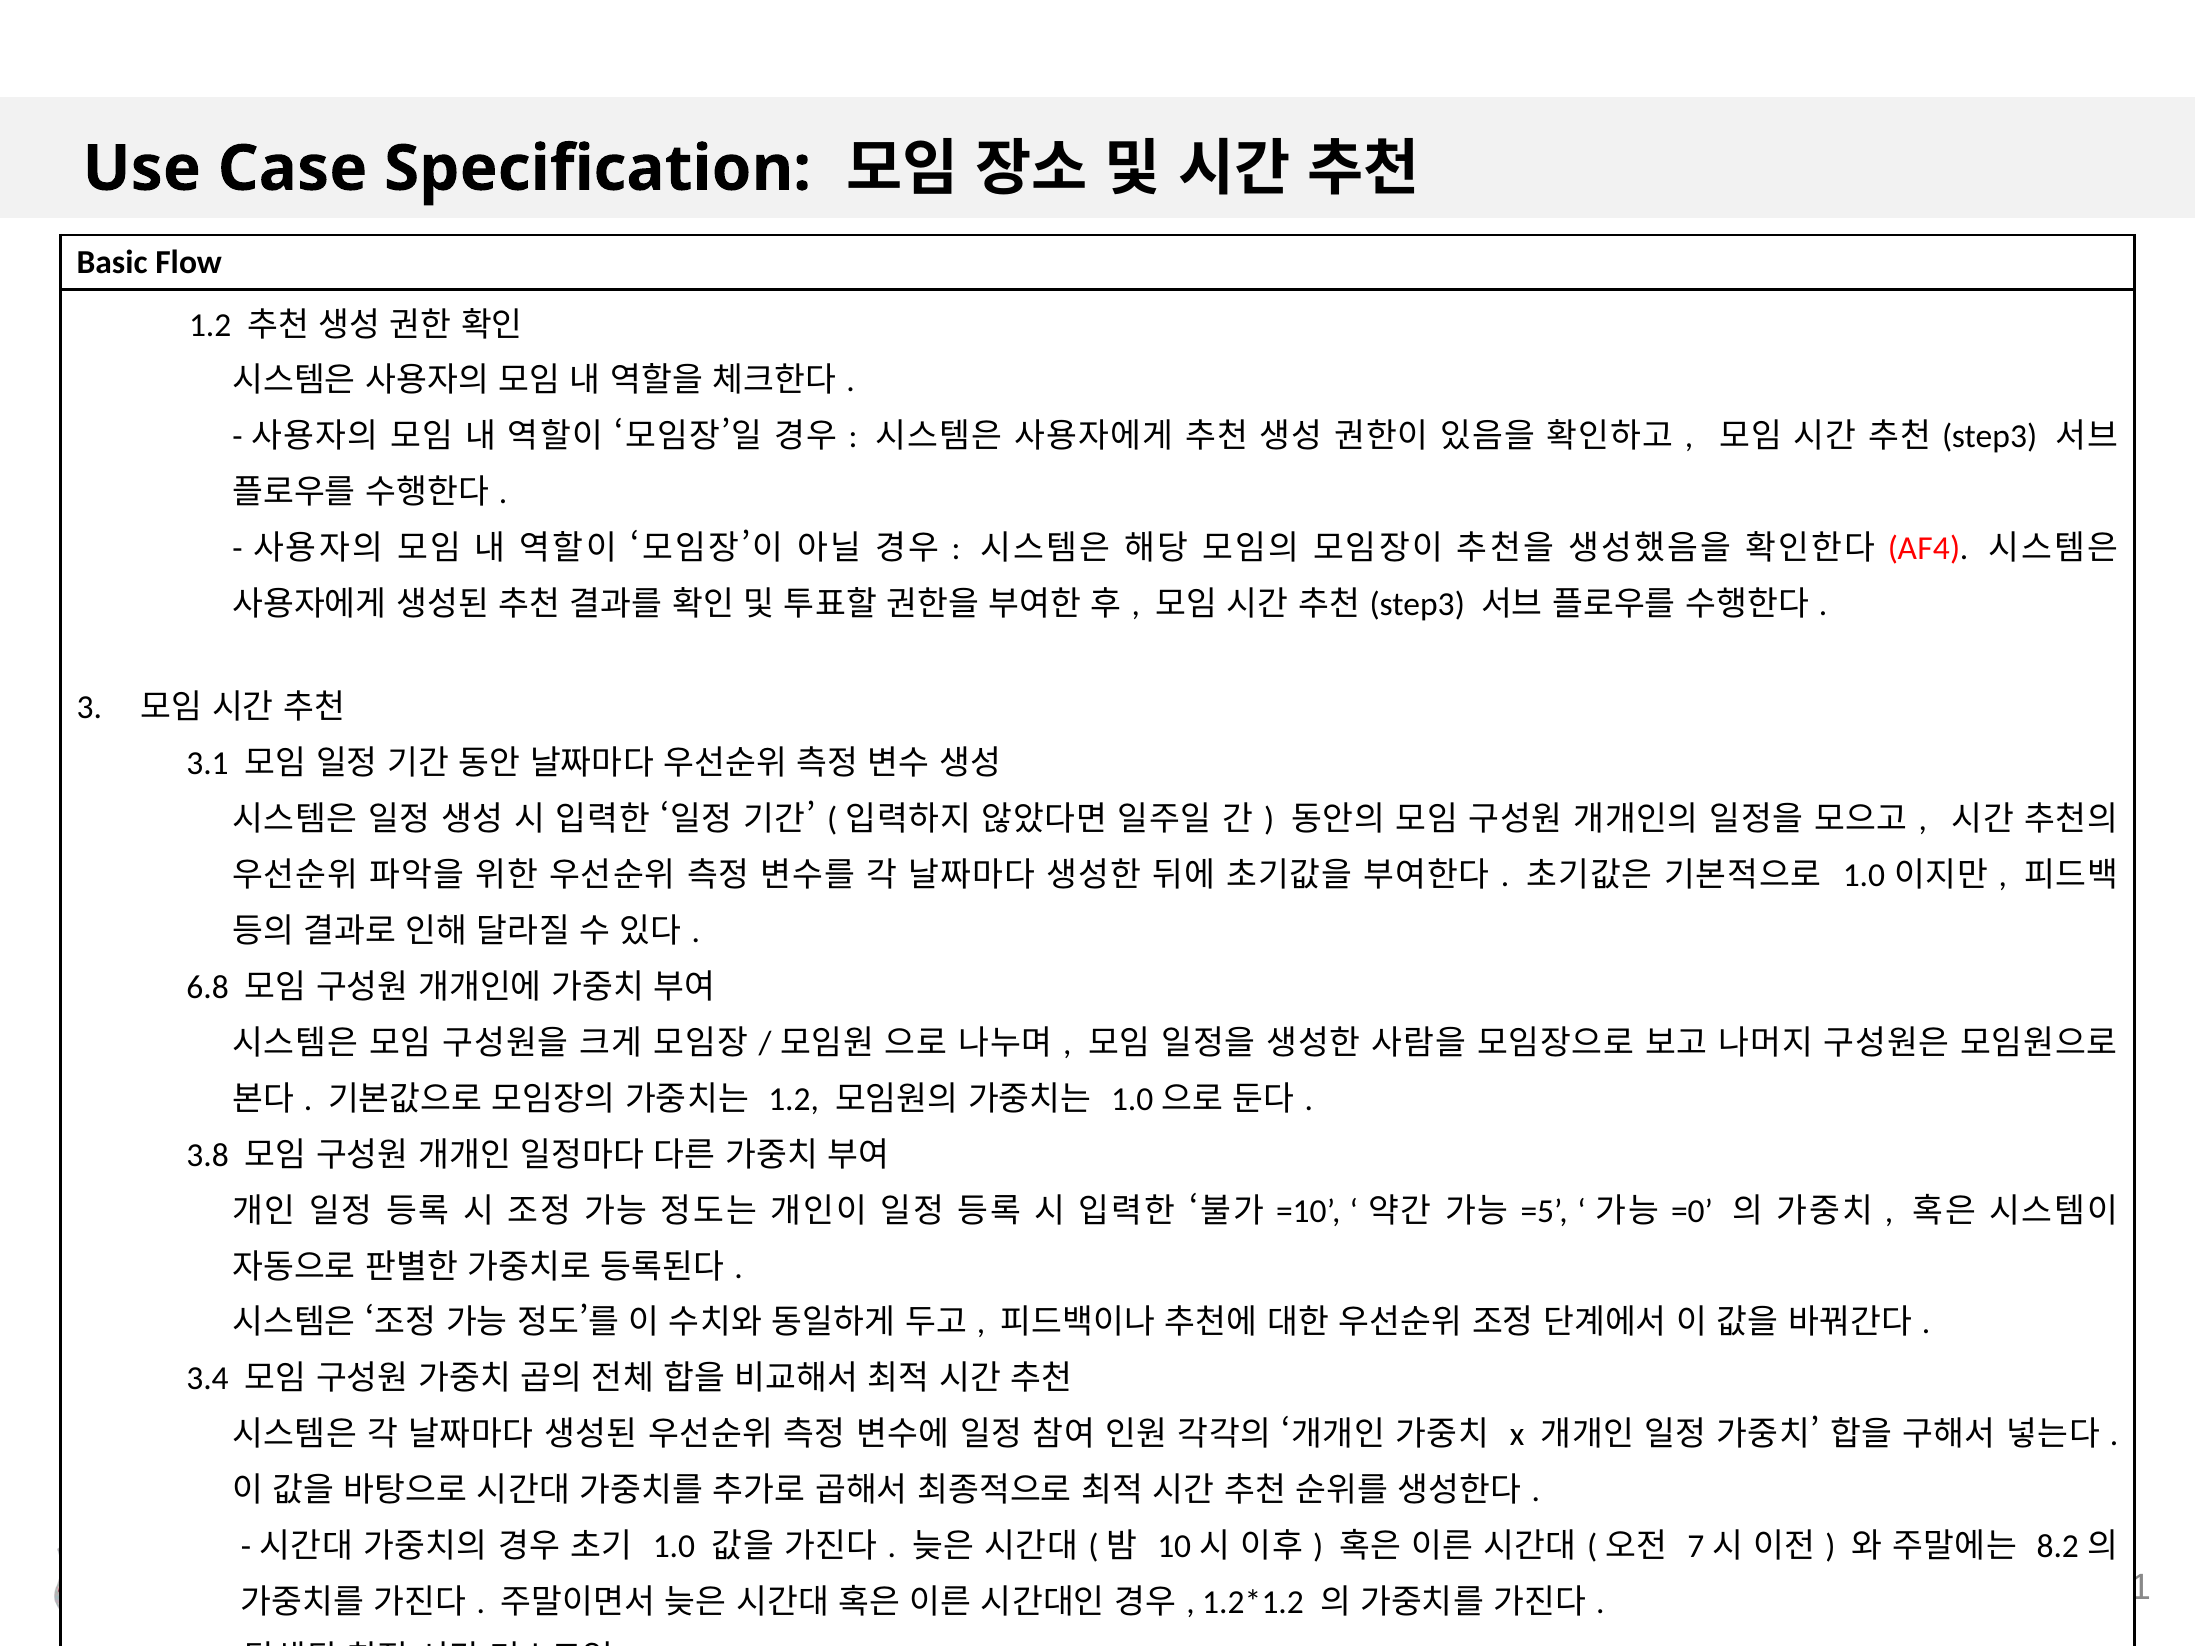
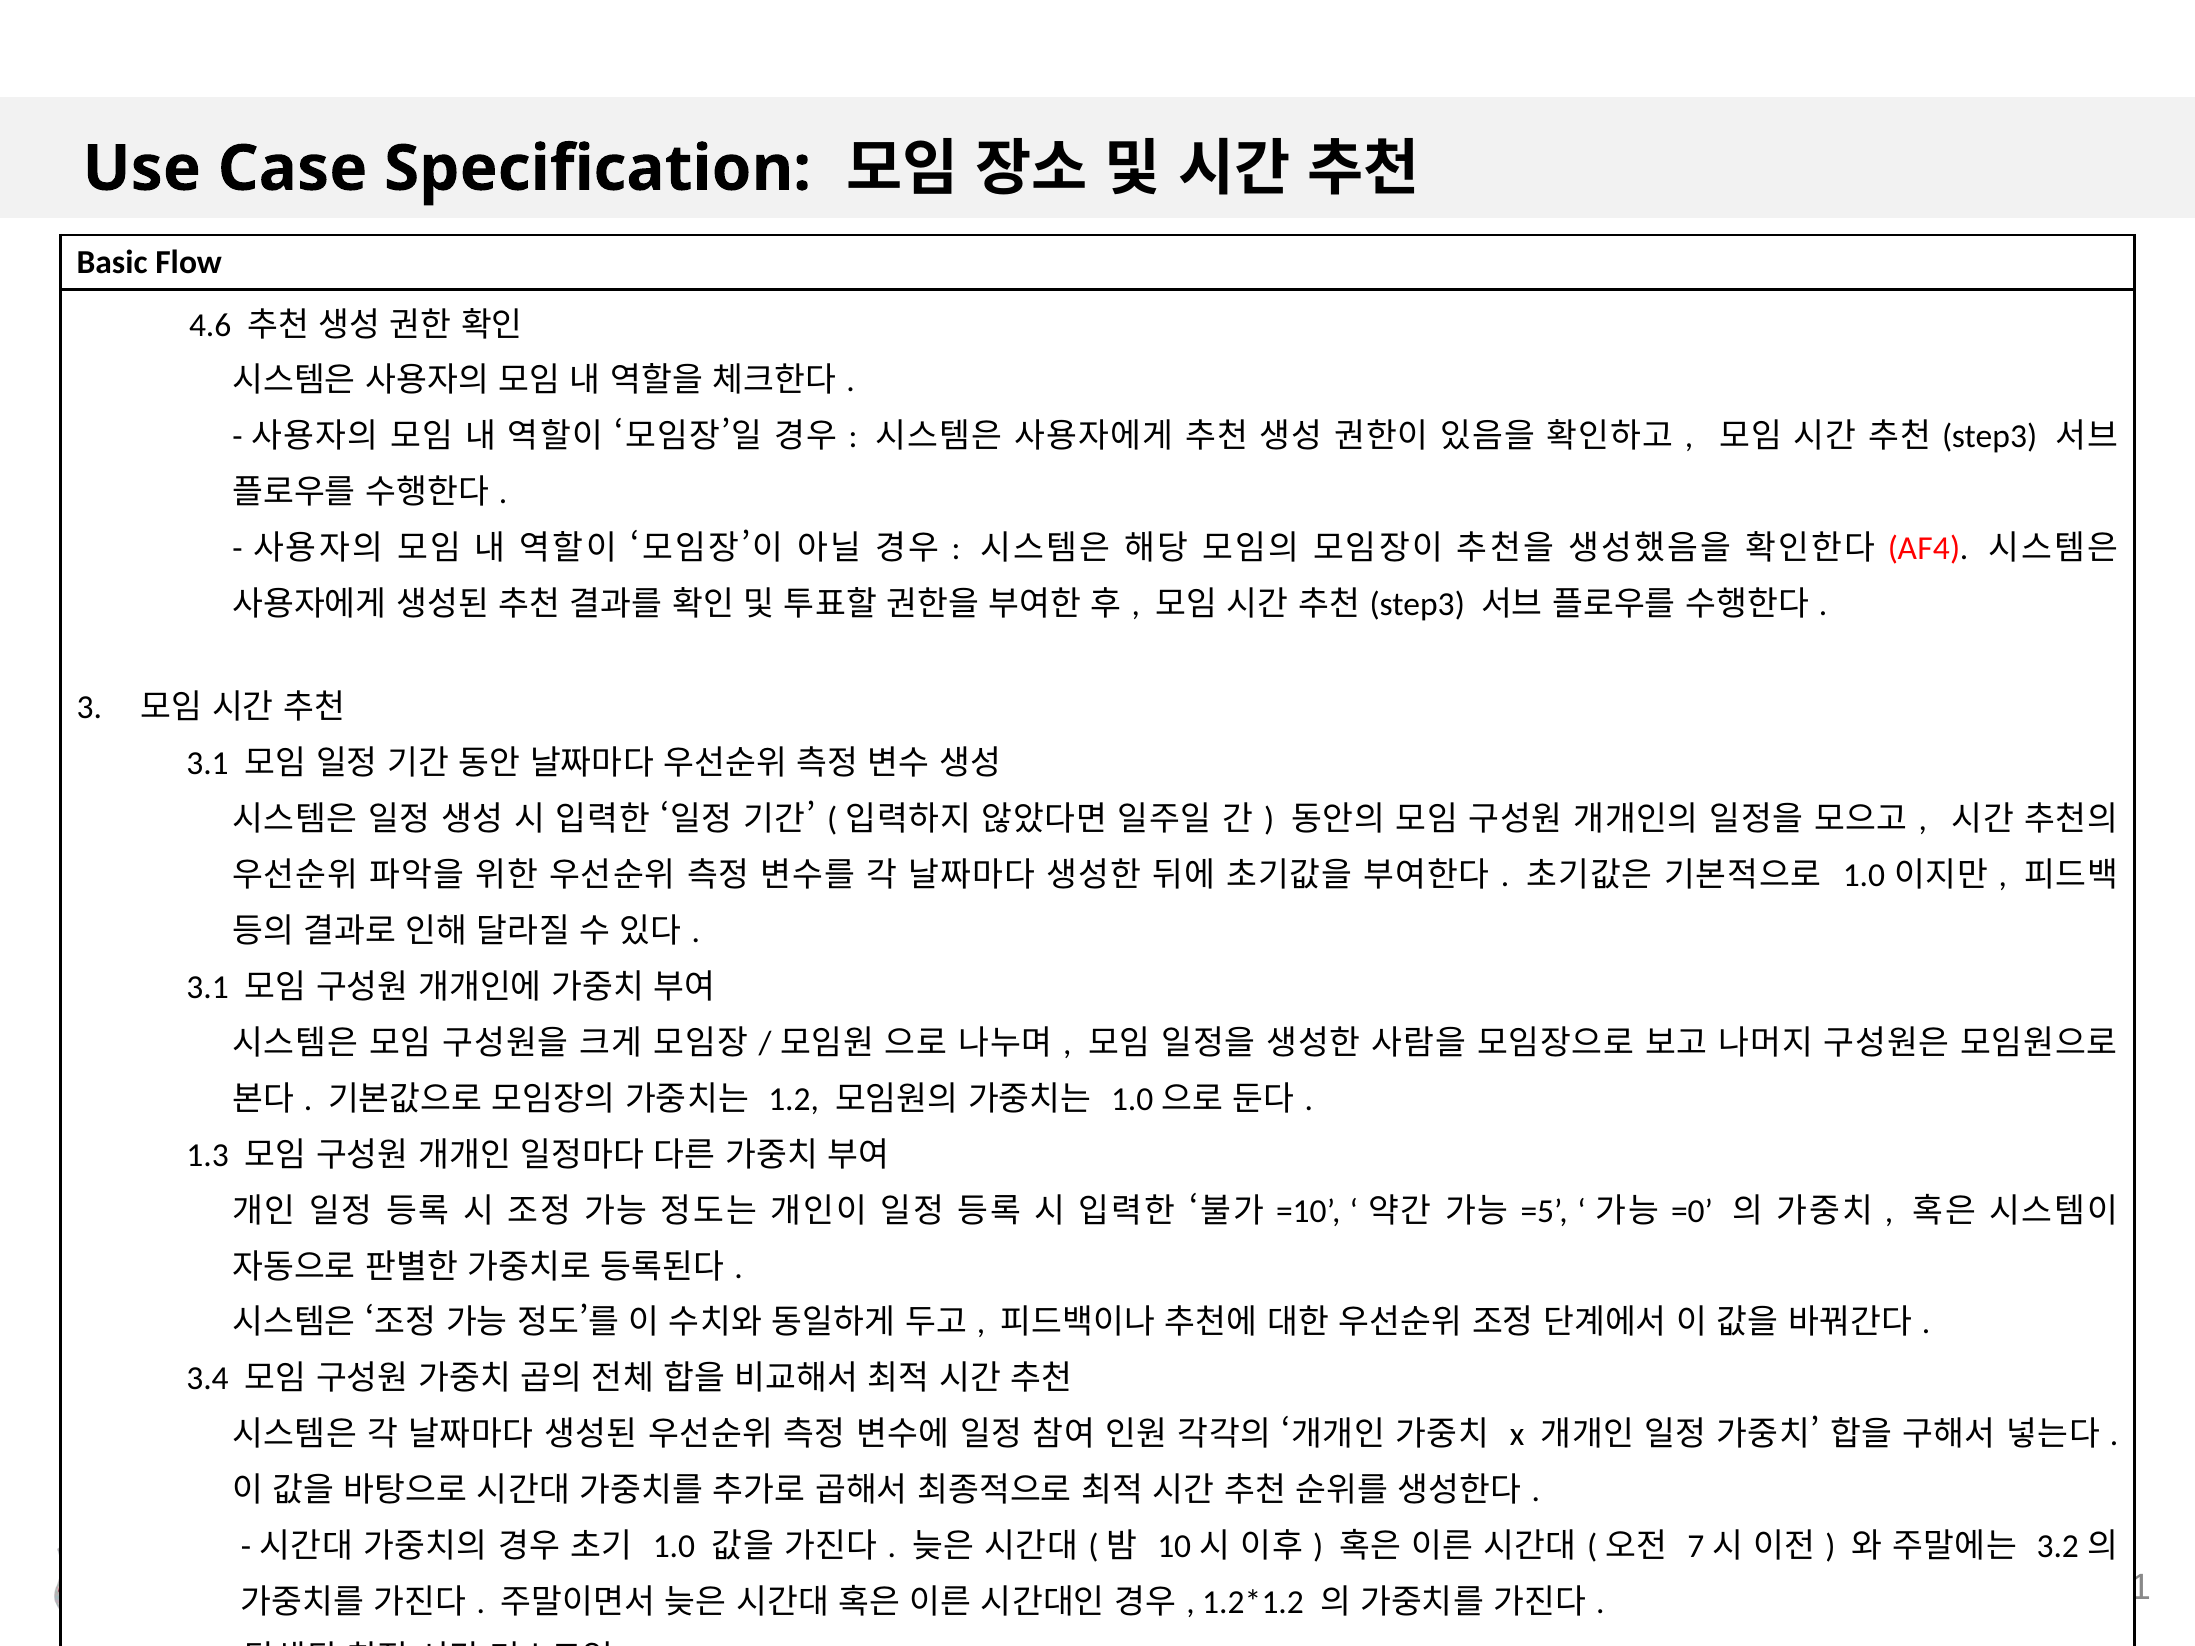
1.2: 1.2 -> 4.6 (210, 325)
6.8: 6.8 -> 3.1 (208, 988)
3.8: 3.8 -> 1.3 (208, 1155)
8.2: 8.2 -> 3.2 (2058, 1547)
